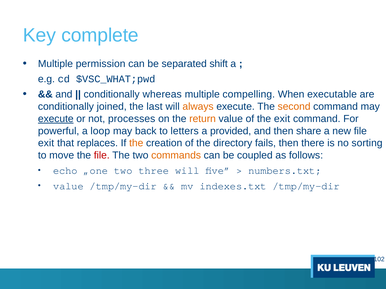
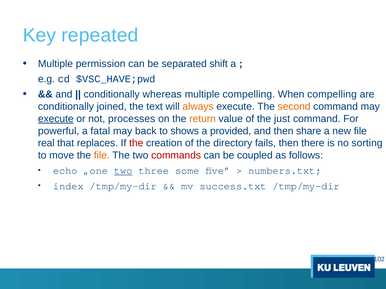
complete: complete -> repeated (100, 35)
$VSC_WHAT;pwd: $VSC_WHAT;pwd -> $VSC_HAVE;pwd (116, 79)
When executable: executable -> compelling (332, 94)
last: last -> text (155, 107)
the exit: exit -> just (282, 119)
loop: loop -> fatal (100, 131)
letters: letters -> shows (185, 131)
exit: exit -> real (46, 143)
the colour: orange -> red (136, 143)
file colour: red -> orange (102, 156)
commands colour: orange -> red (176, 156)
two underline: none -> present (123, 171)
three will: will -> some (187, 171)
value: value -> index (68, 186)
indexes.txt: indexes.txt -> success.txt (233, 186)
